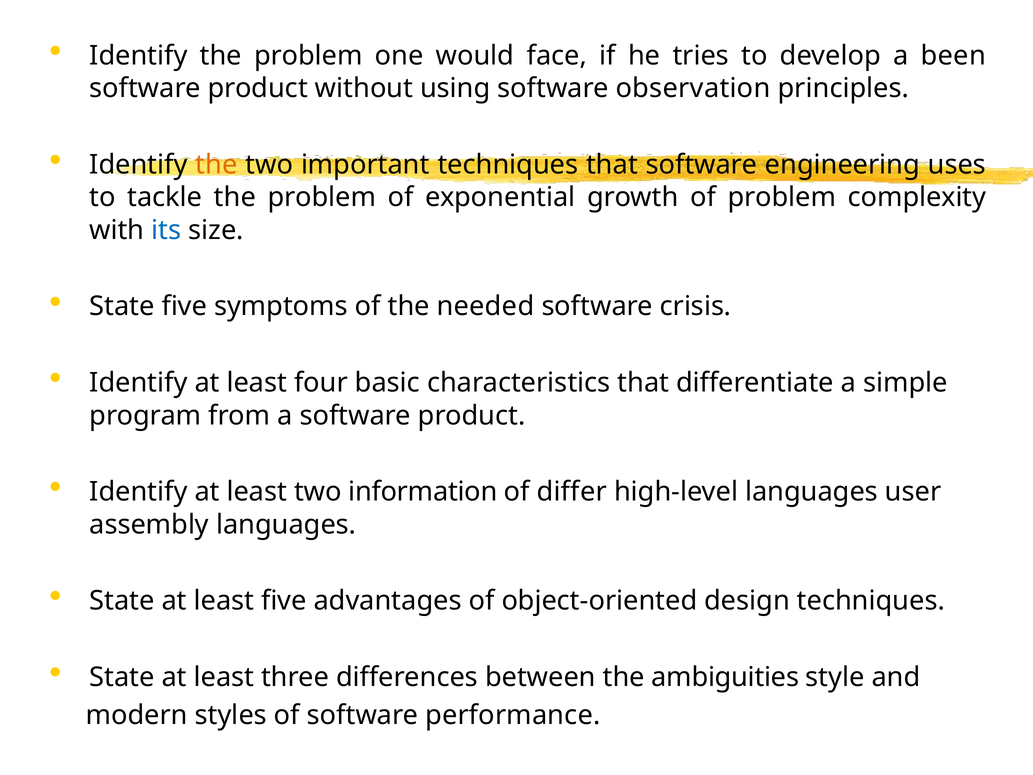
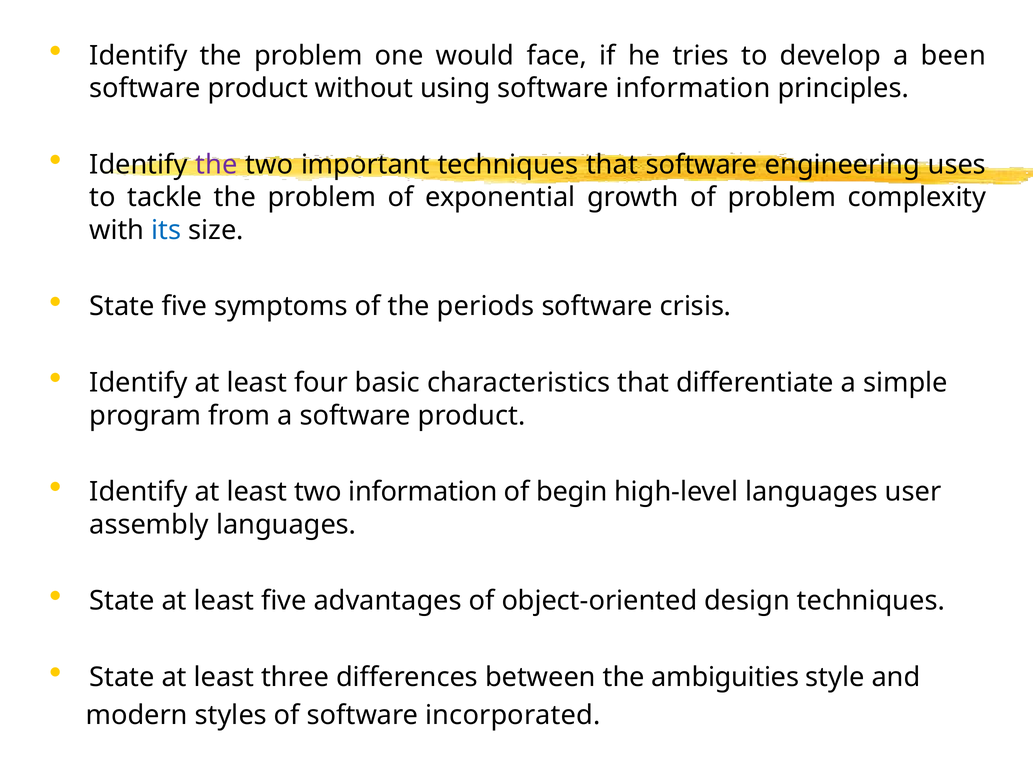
software observation: observation -> information (693, 88)
the colour: orange -> purple (216, 165)
needed: needed -> periods (486, 306)
differ: differ -> begin (572, 492)
performance: performance -> incorporated (513, 715)
